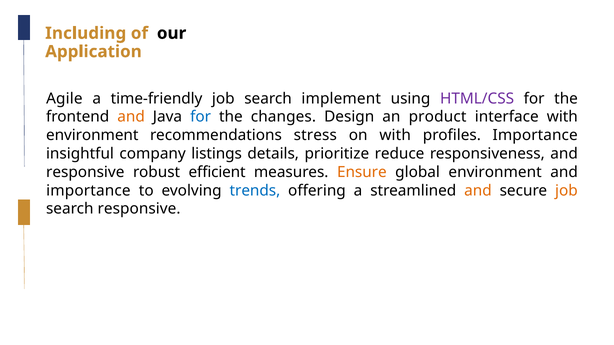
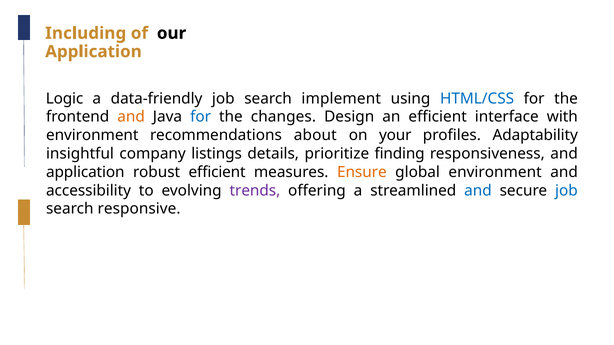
Agile: Agile -> Logic (65, 99)
time-friendly: time-friendly -> data-friendly (157, 99)
HTML/CSS colour: purple -> blue (477, 99)
an product: product -> efficient (438, 117)
stress: stress -> about (315, 135)
on with: with -> your (395, 135)
profiles Importance: Importance -> Adaptability (535, 135)
reduce: reduce -> finding (400, 154)
responsive: responsive -> application (85, 172)
importance: importance -> accessibility (89, 191)
trends colour: blue -> purple (255, 191)
and colour: orange -> blue (478, 191)
job colour: orange -> blue (566, 191)
